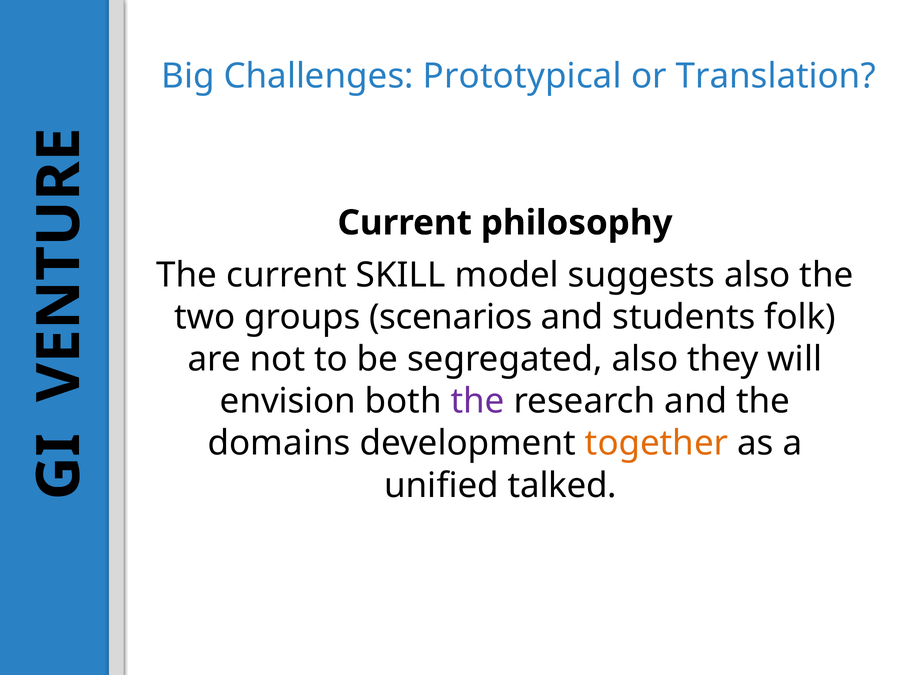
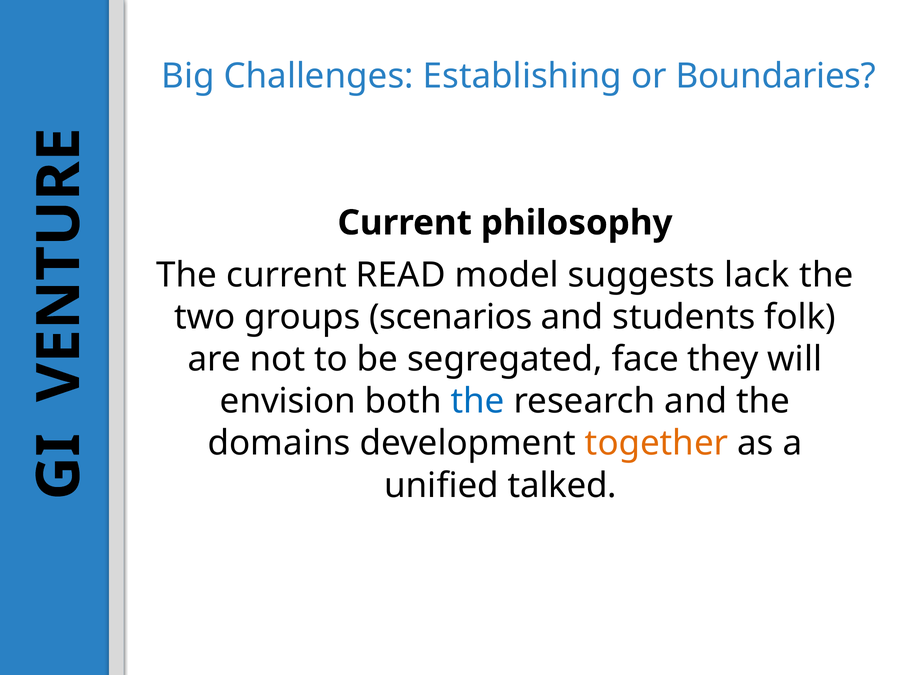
Prototypical: Prototypical -> Establishing (522, 76)
Translation: Translation -> Boundaries (776, 76)
SKILL: SKILL -> READ (401, 275)
suggests also: also -> lack (757, 275)
segregated also: also -> face (645, 359)
the colour: purple -> blue (478, 401)
